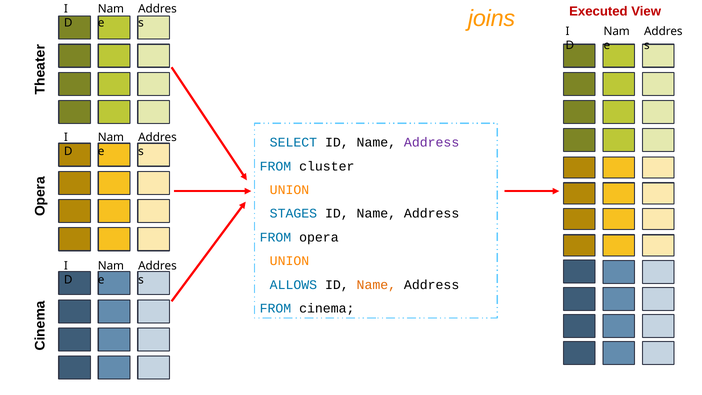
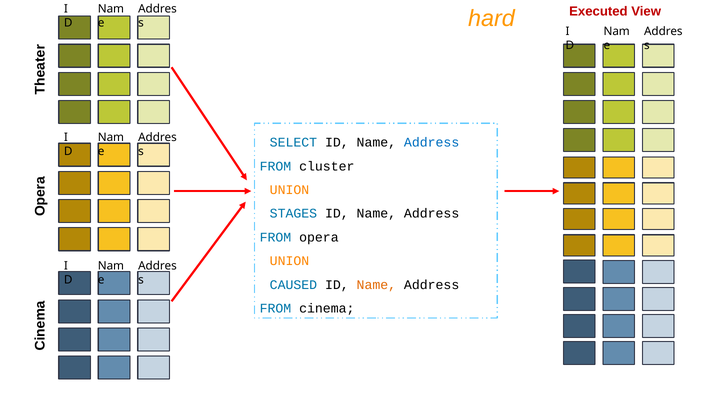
joins: joins -> hard (491, 18)
Address colour: purple -> blue (432, 142)
ALLOWS: ALLOWS -> CAUSED (293, 285)
